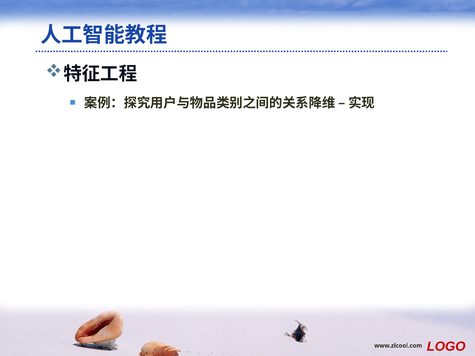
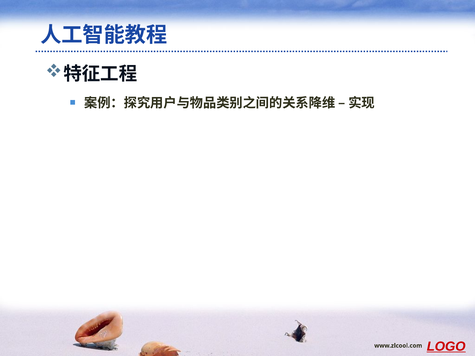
LOGO underline: none -> present (446, 347)
